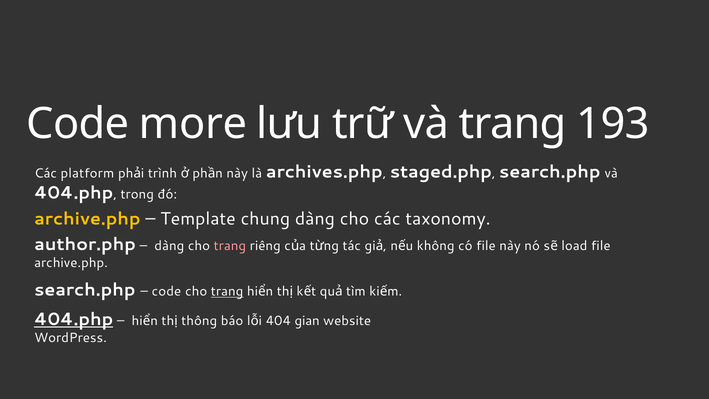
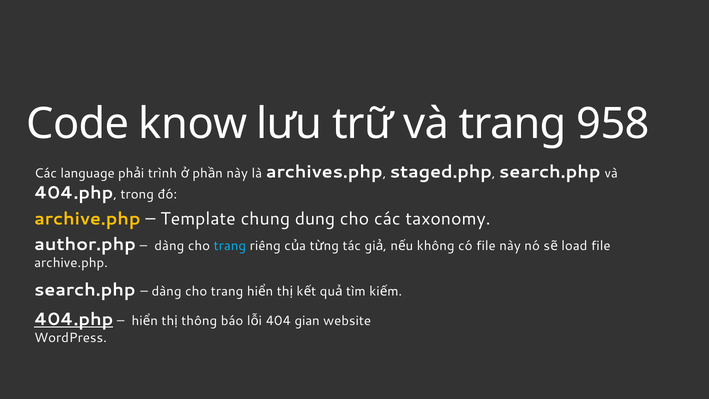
more: more -> know (193, 124)
193: 193 -> 958 (613, 124)
platform: platform -> language (88, 173)
chung dàng: dàng -> dung (315, 219)
trang colour: pink -> light blue (230, 246)
code: code -> dàng (167, 291)
trang underline: present -> none (227, 291)
